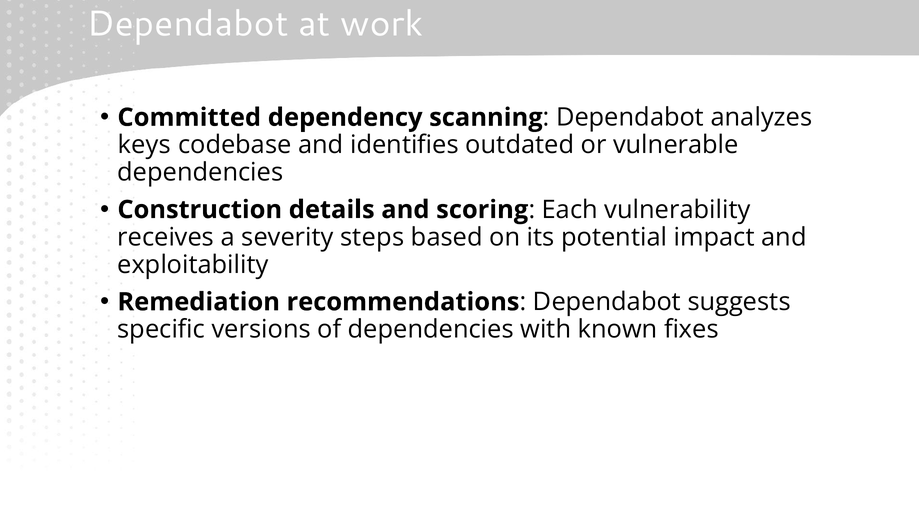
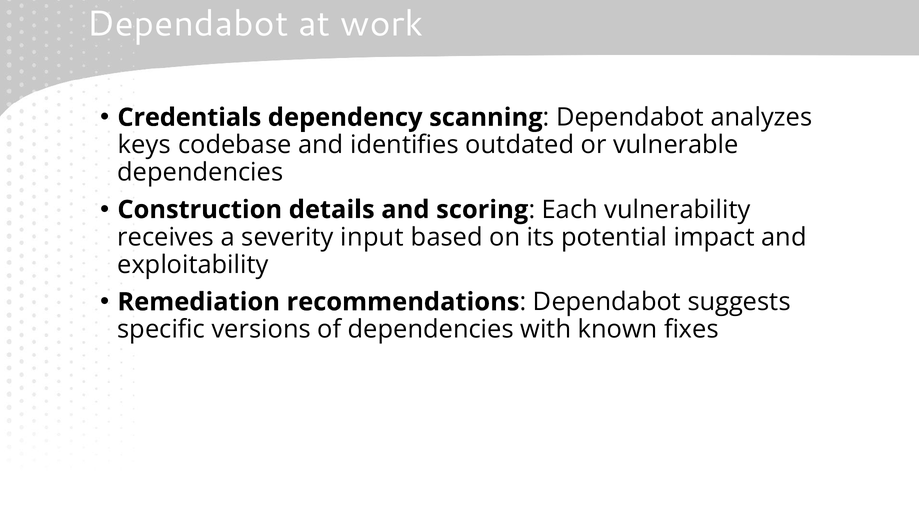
Committed: Committed -> Credentials (189, 117)
steps: steps -> input (372, 237)
